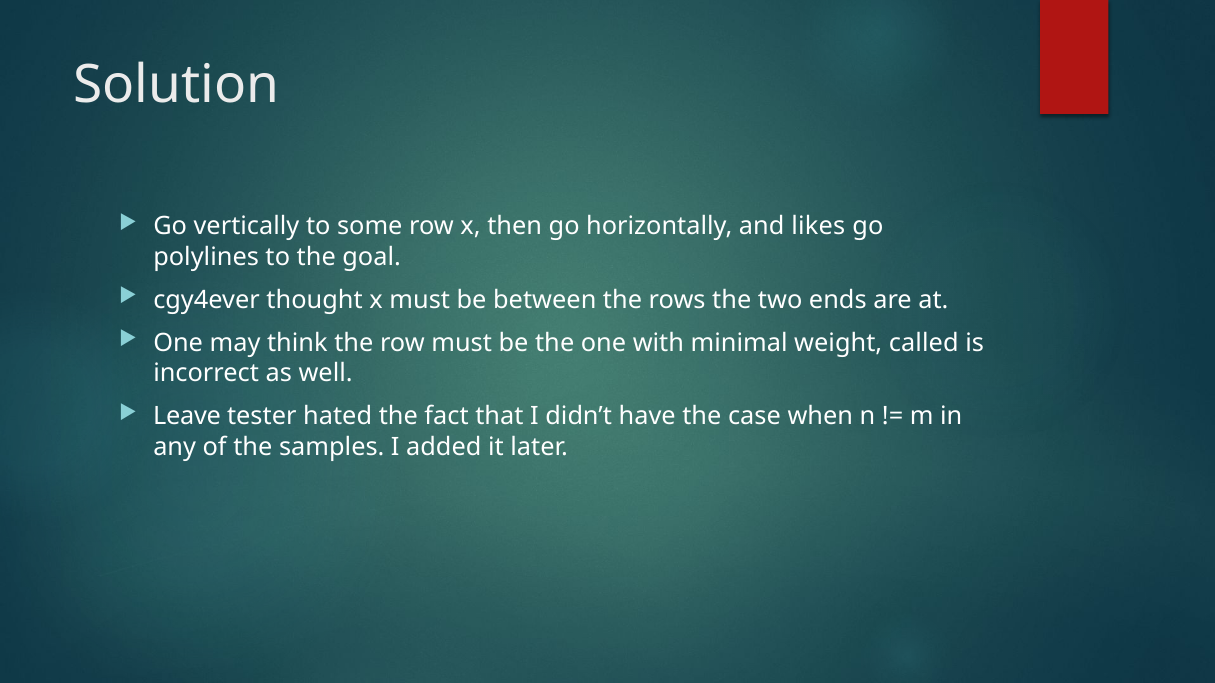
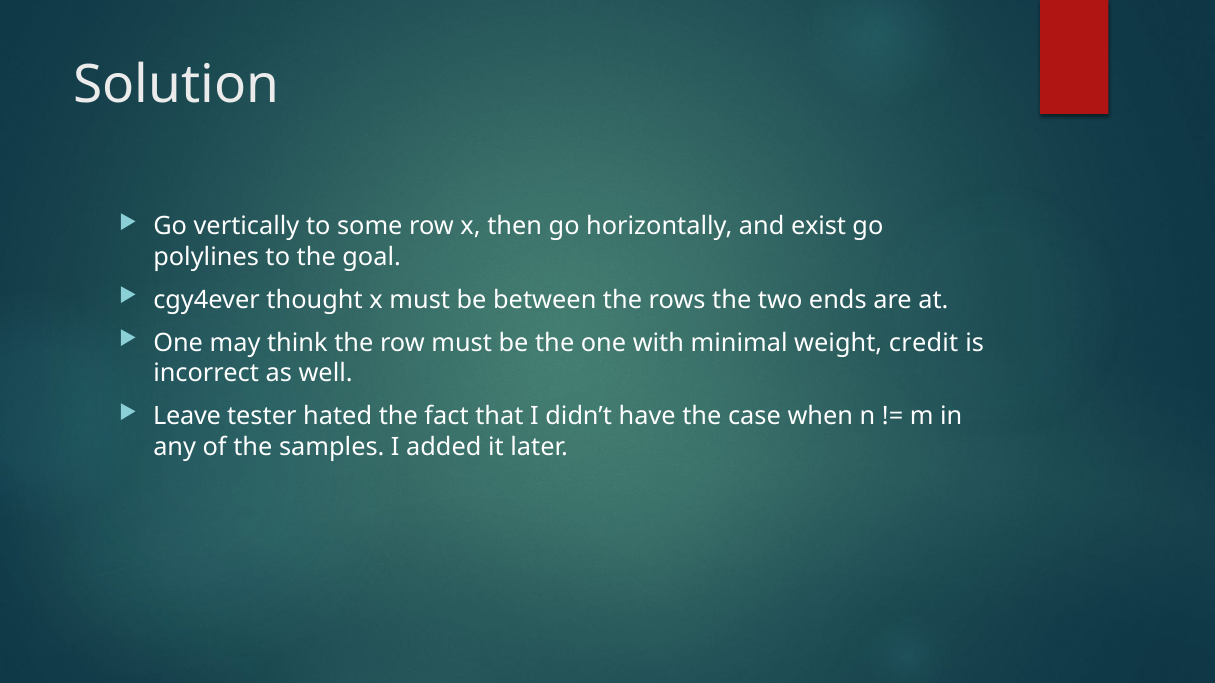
likes: likes -> exist (819, 227)
called: called -> credit (924, 343)
